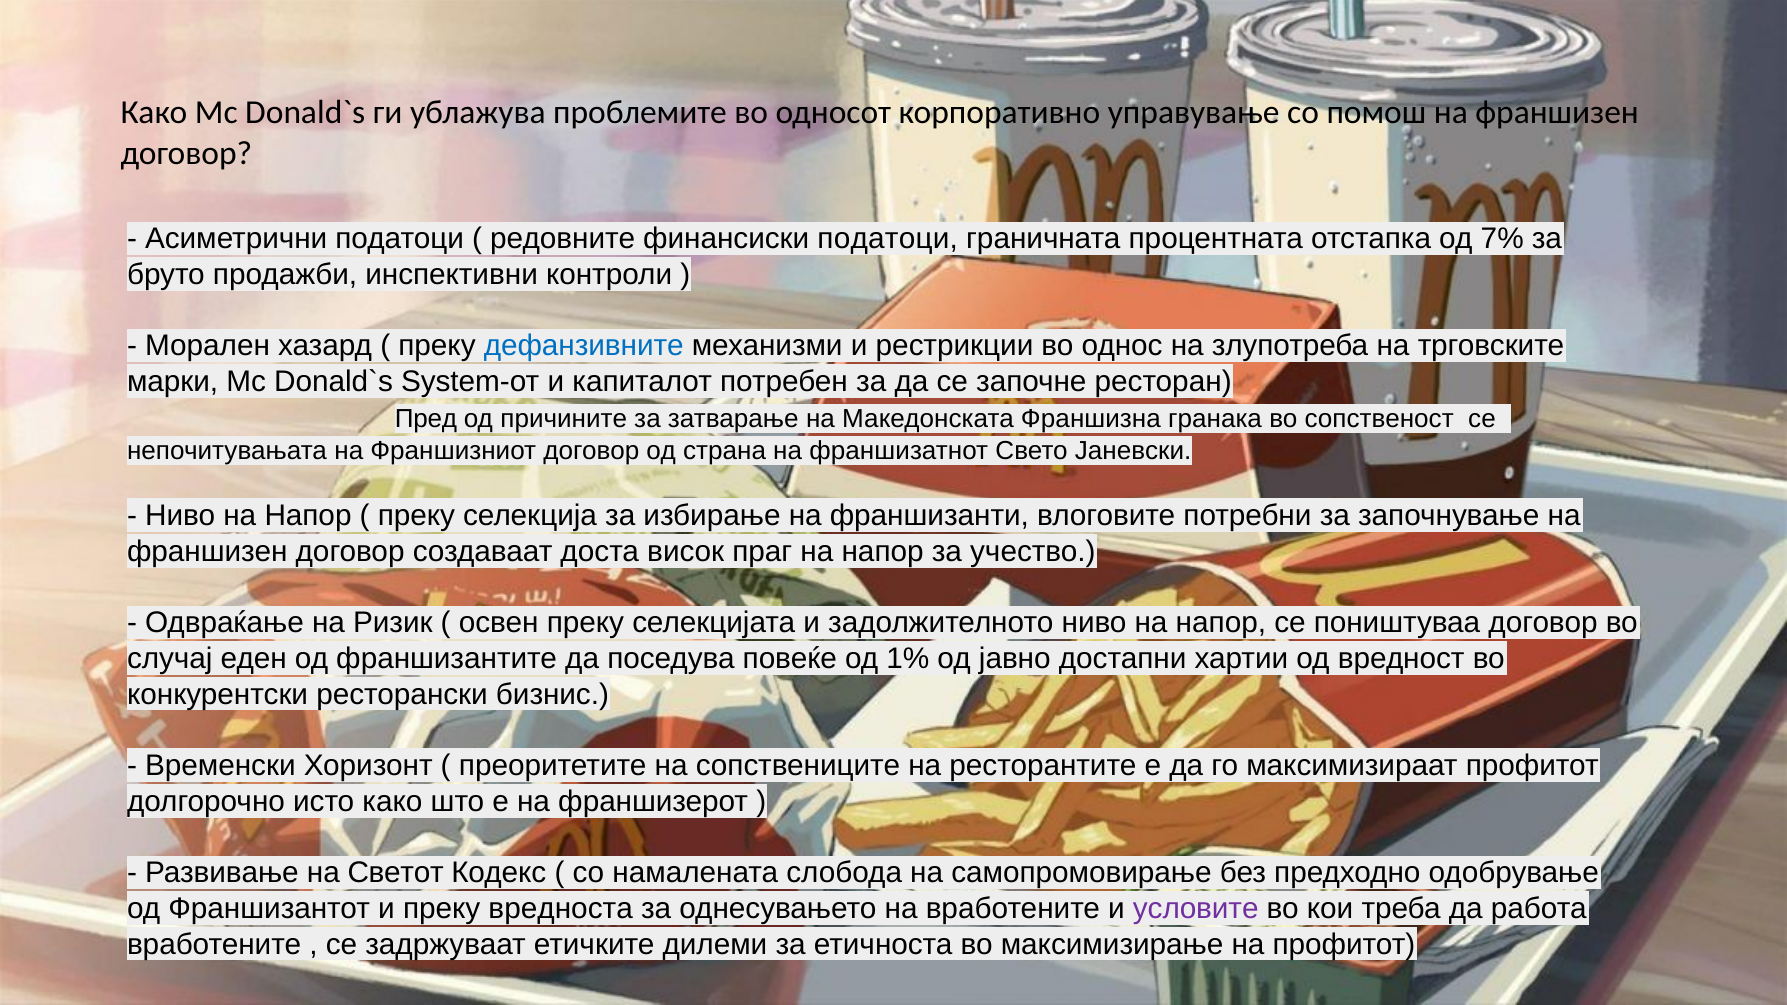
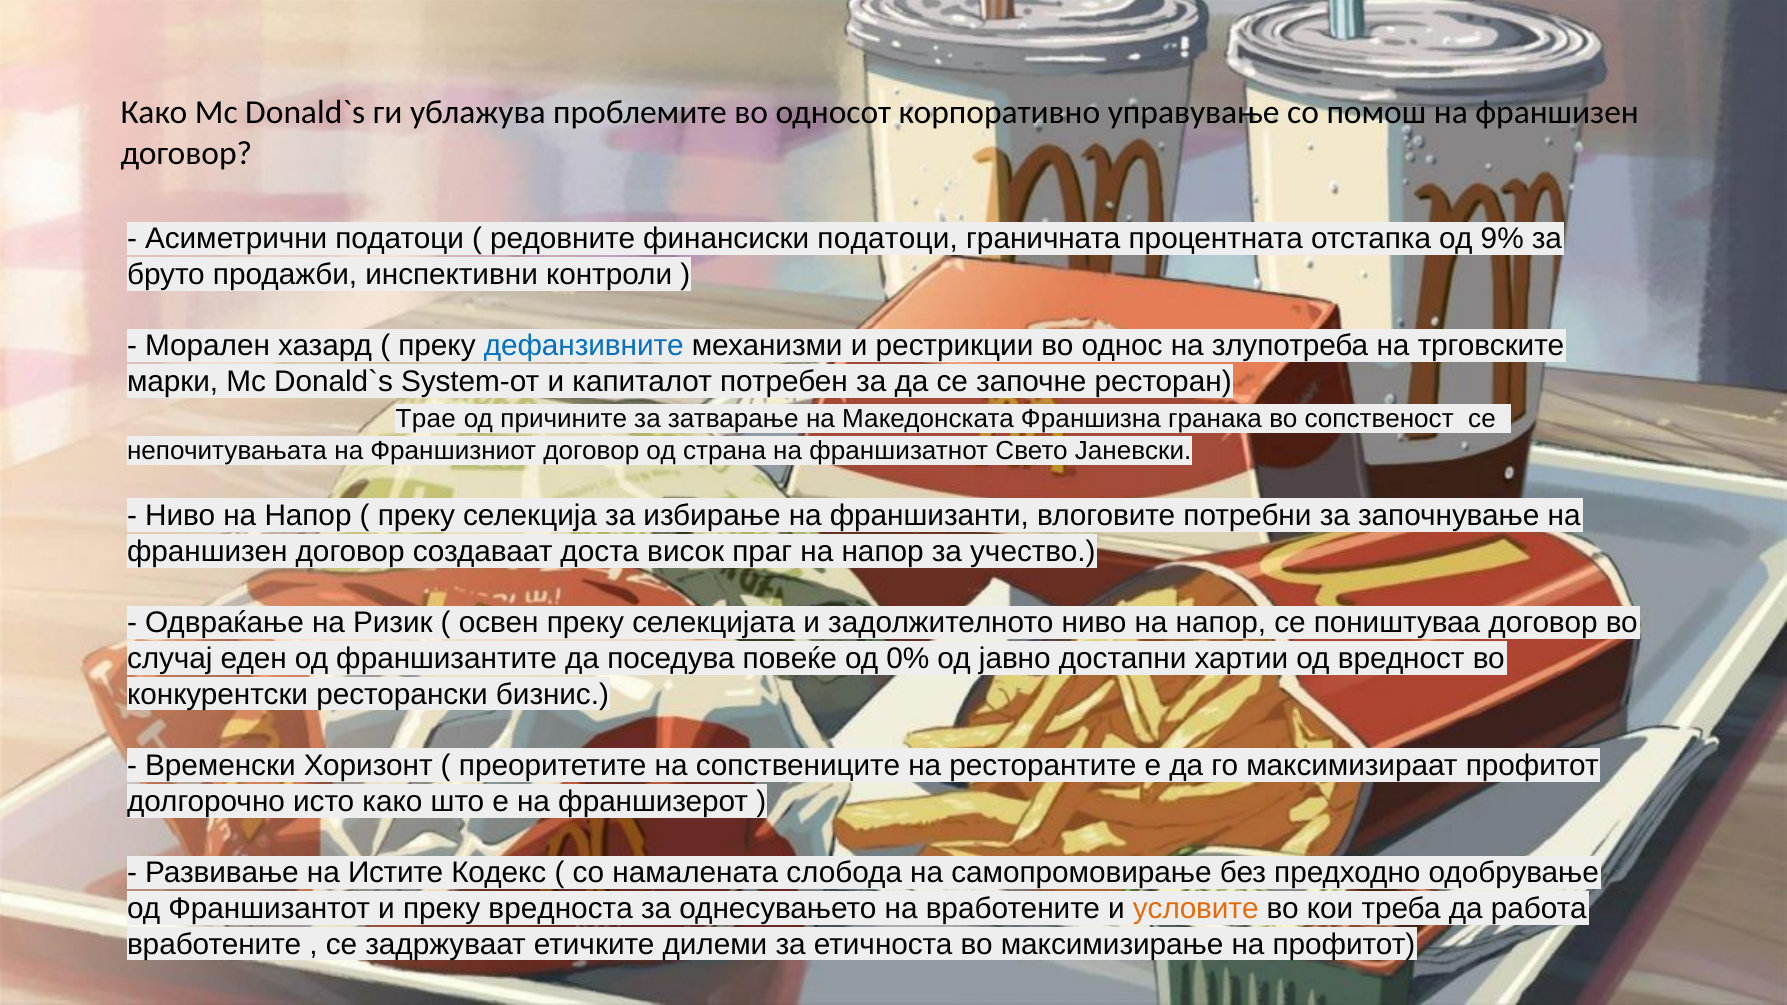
7%: 7% -> 9% (1502, 239)
Пред: Пред -> Трае (426, 419)
1%: 1% -> 0% (908, 659)
Светот: Светот -> Истите (396, 873)
условите colour: purple -> orange (1196, 909)
